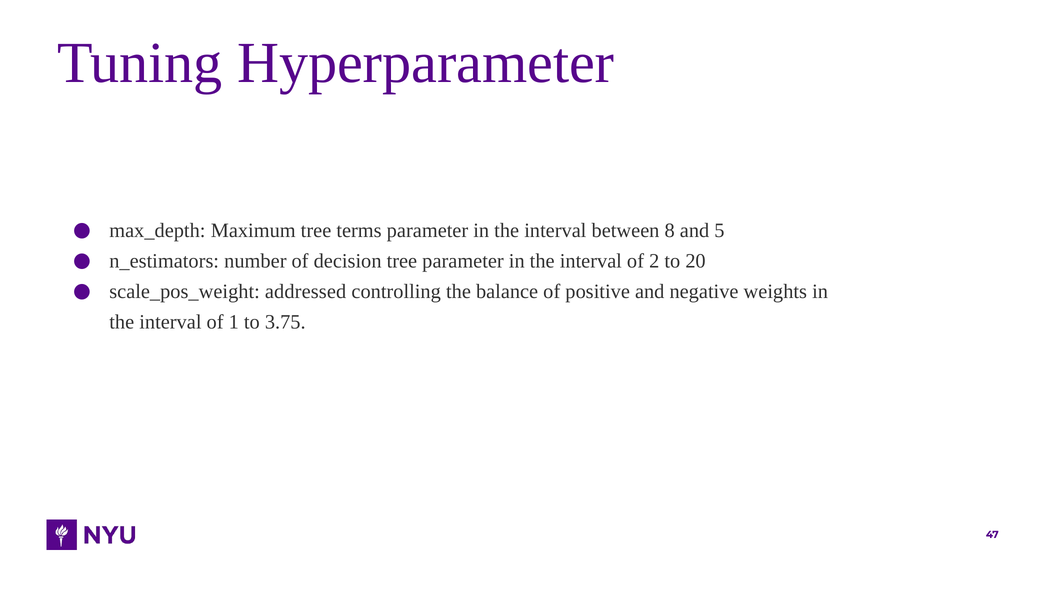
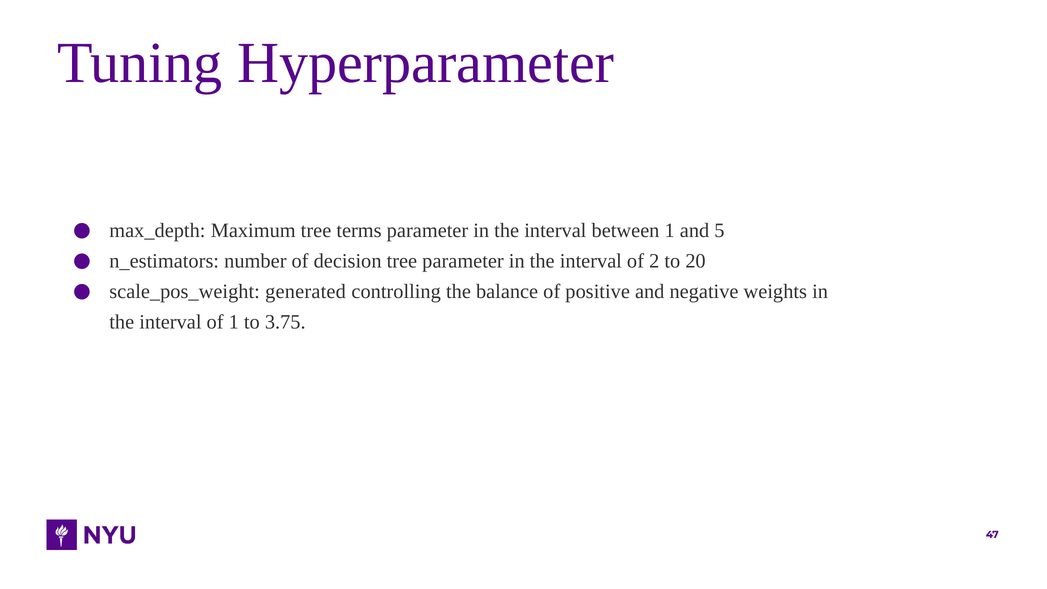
between 8: 8 -> 1 (670, 230)
addressed: addressed -> generated (306, 292)
